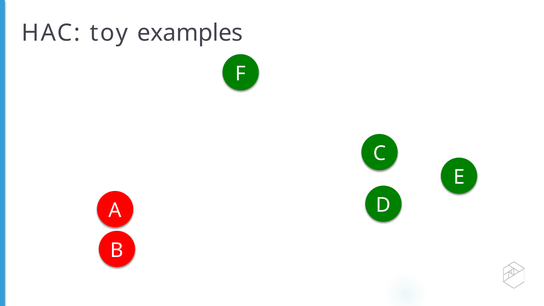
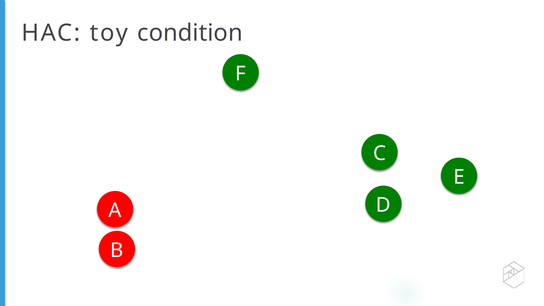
examples: examples -> condition (190, 33)
